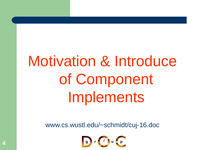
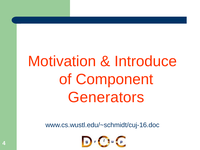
Implements: Implements -> Generators (106, 97)
